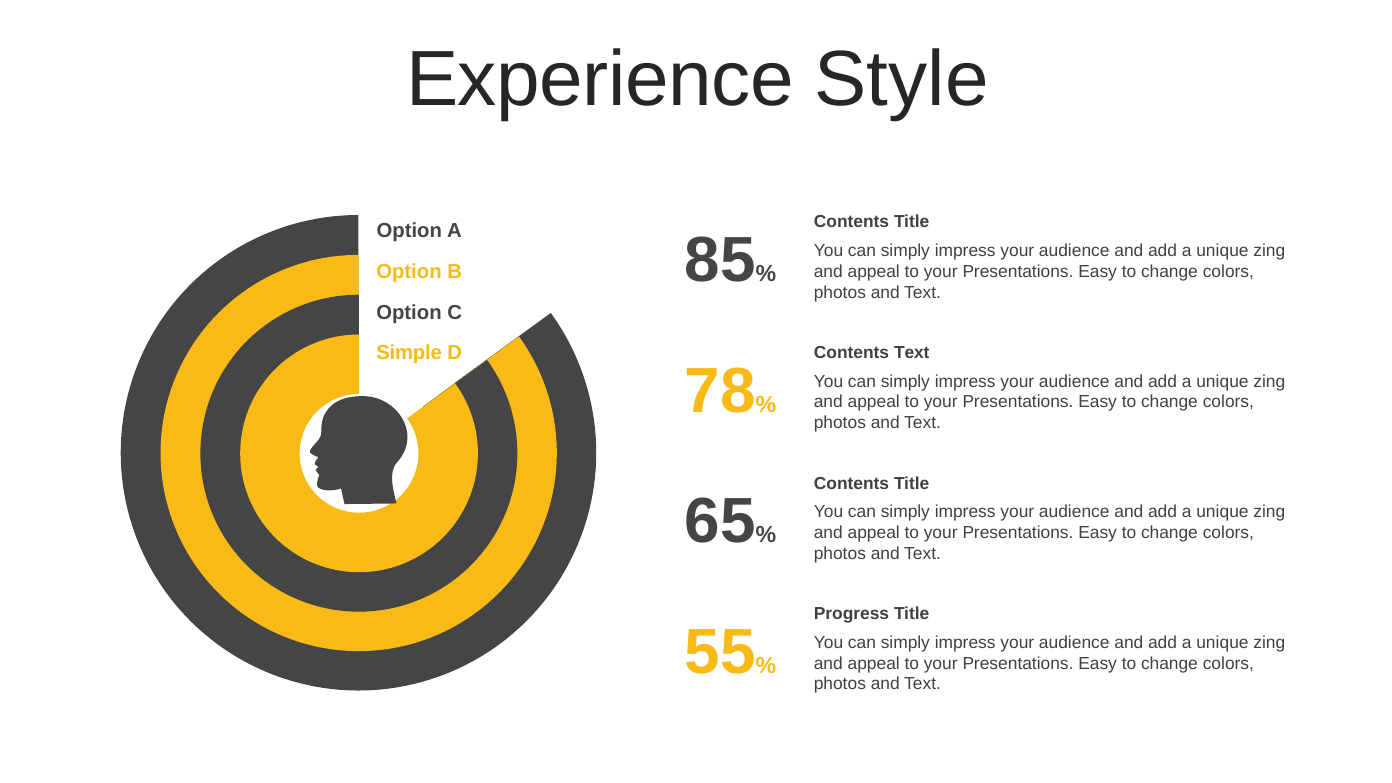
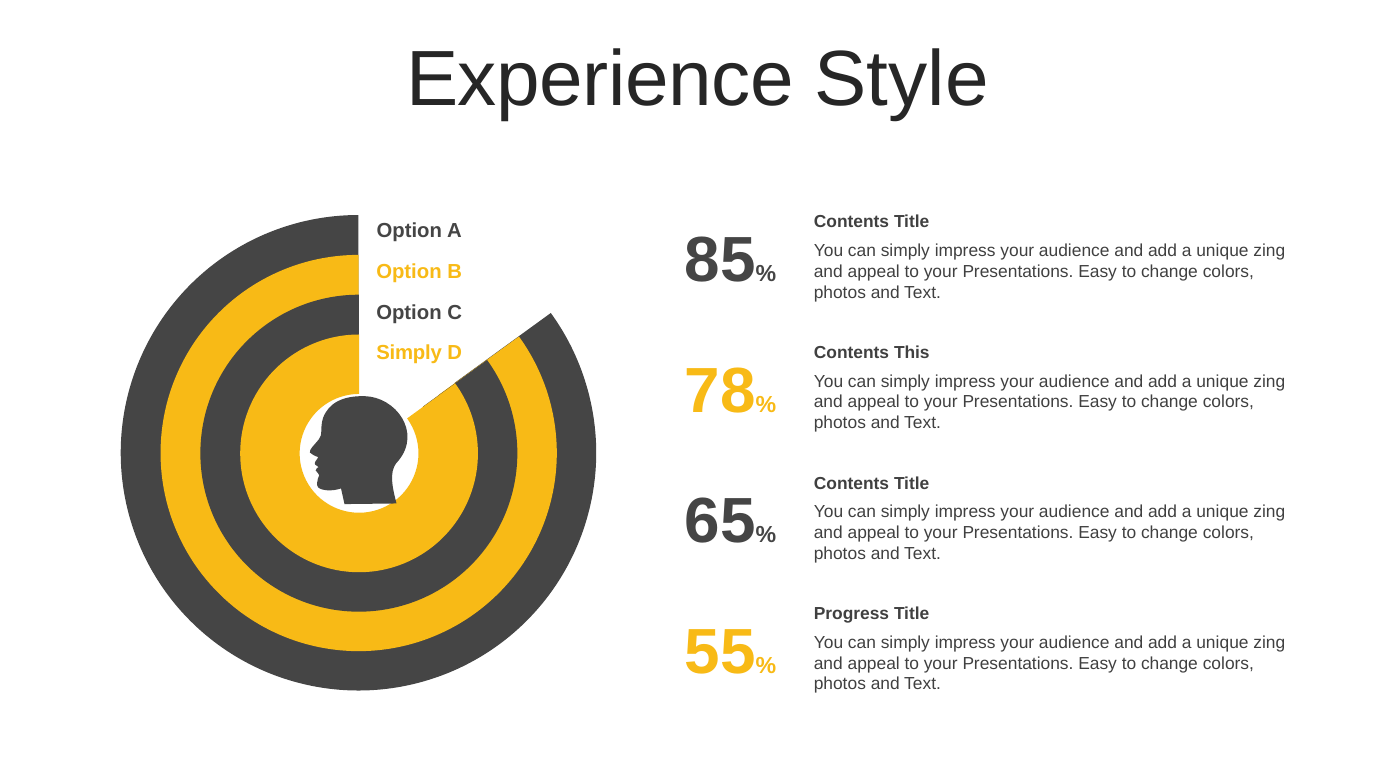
Simple: Simple -> Simply (409, 353)
Contents Text: Text -> This (912, 353)
